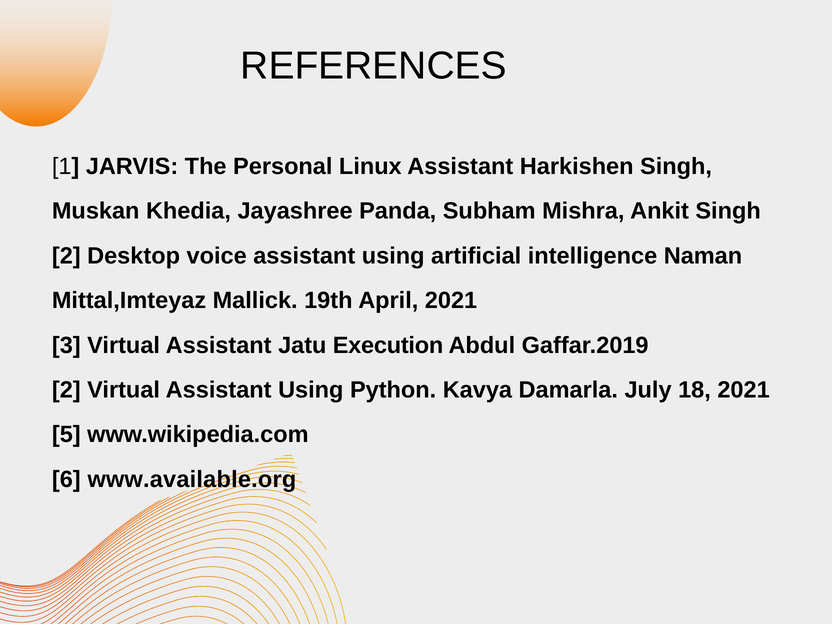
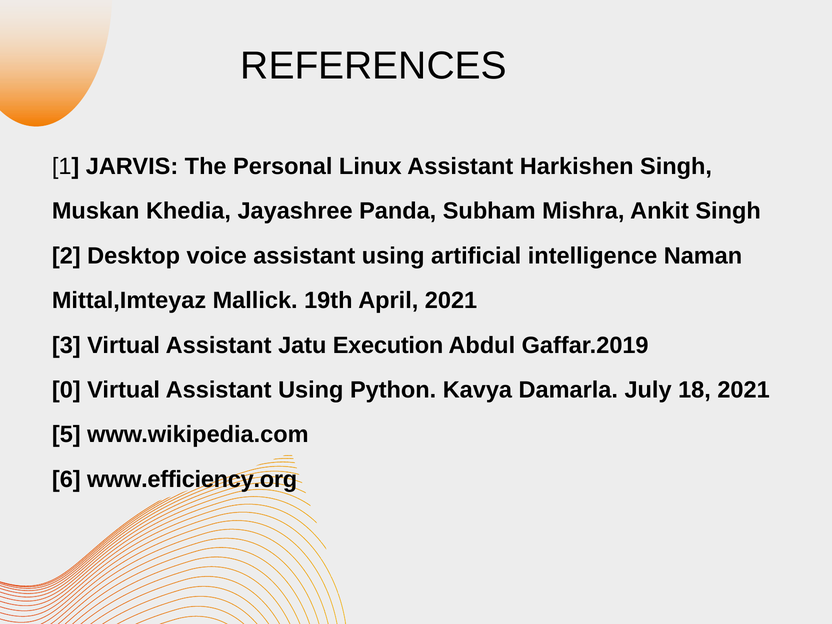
2: 2 -> 0 (66, 390)
www.available.org: www.available.org -> www.efficiency.org (192, 479)
